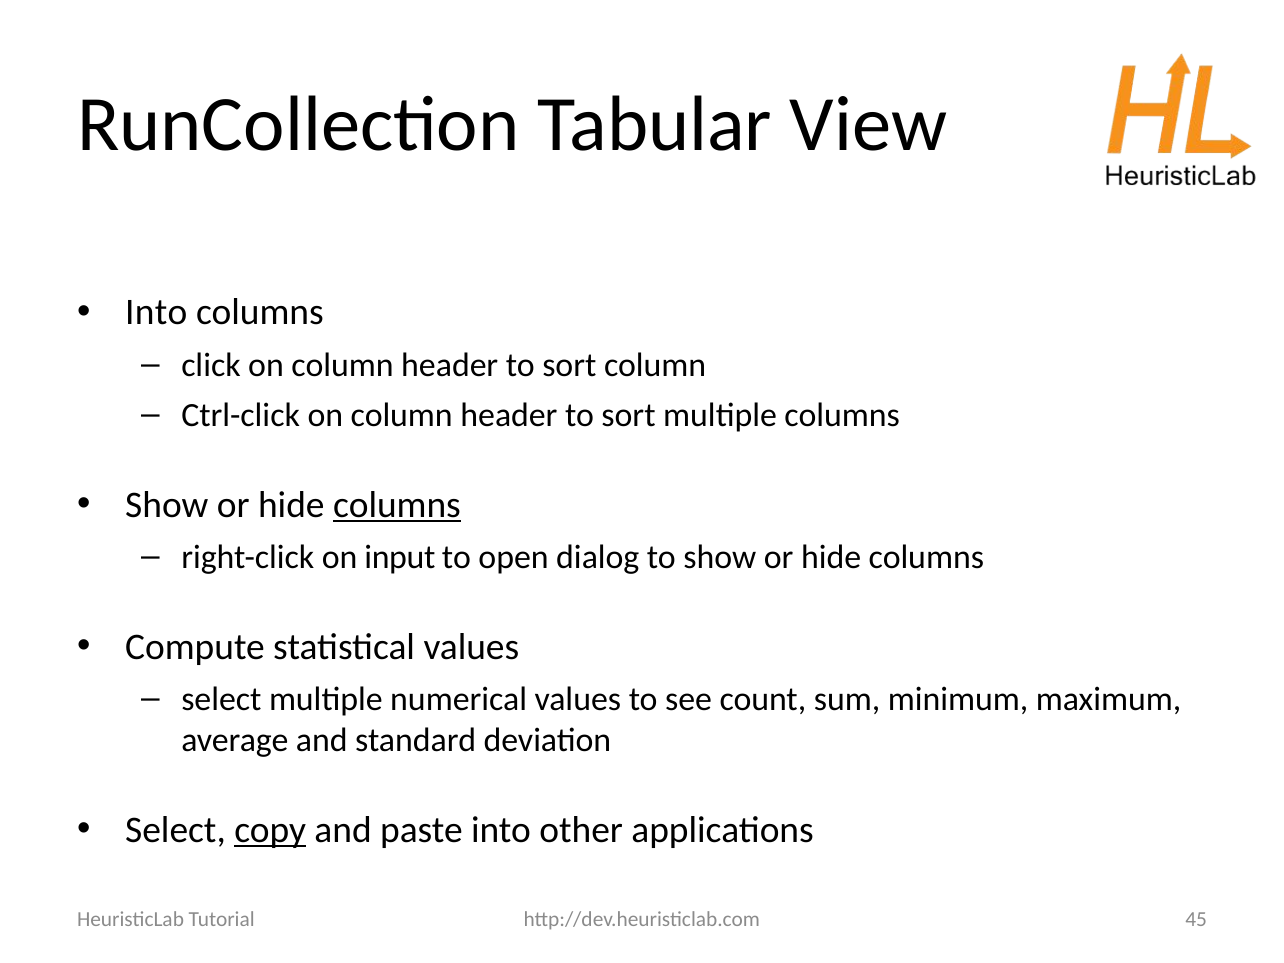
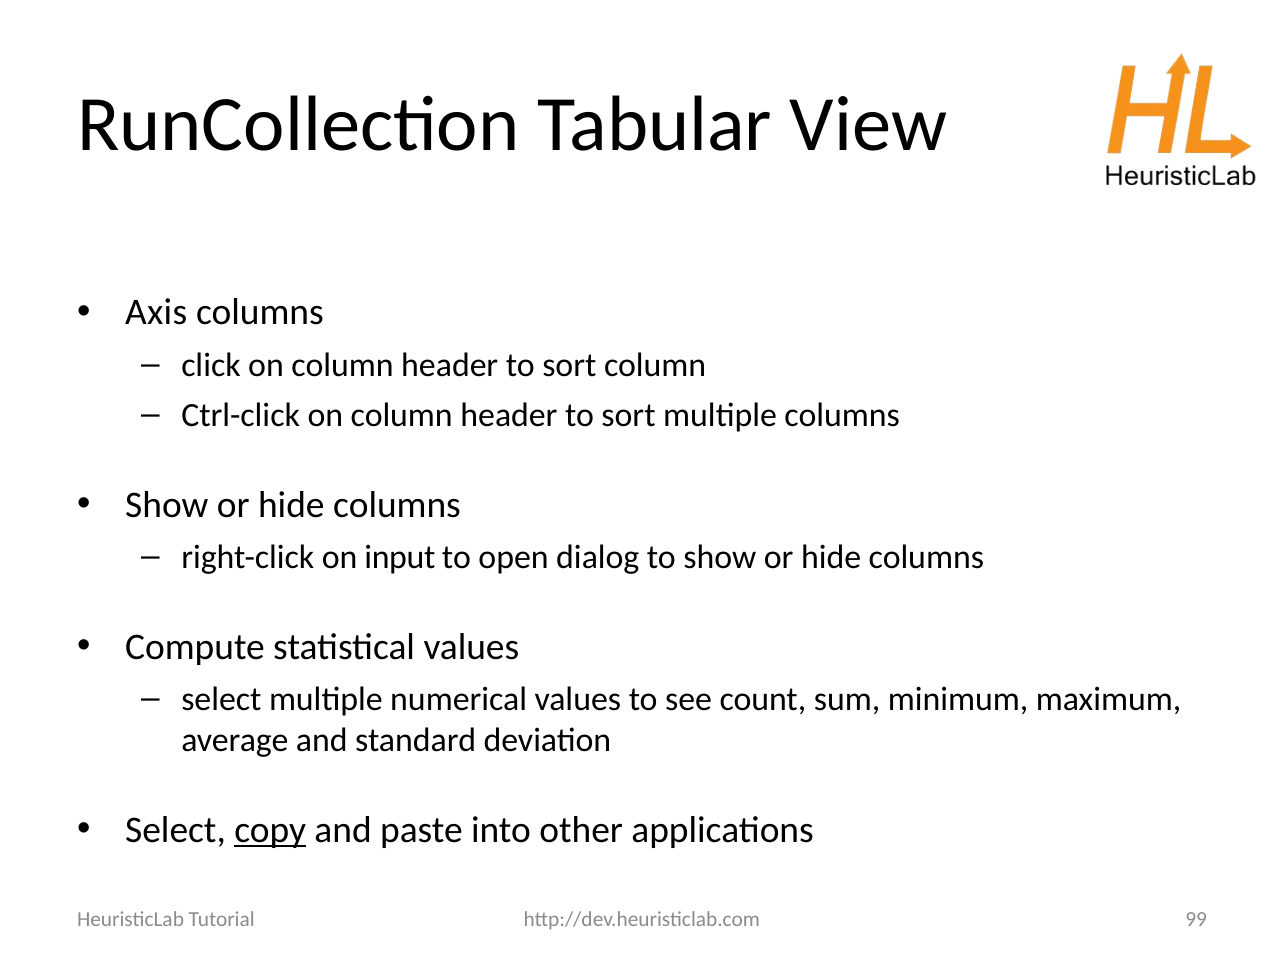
Into: Into -> Axis (156, 313)
columns underline: present -> none (397, 505)
45: 45 -> 99 (1196, 919)
